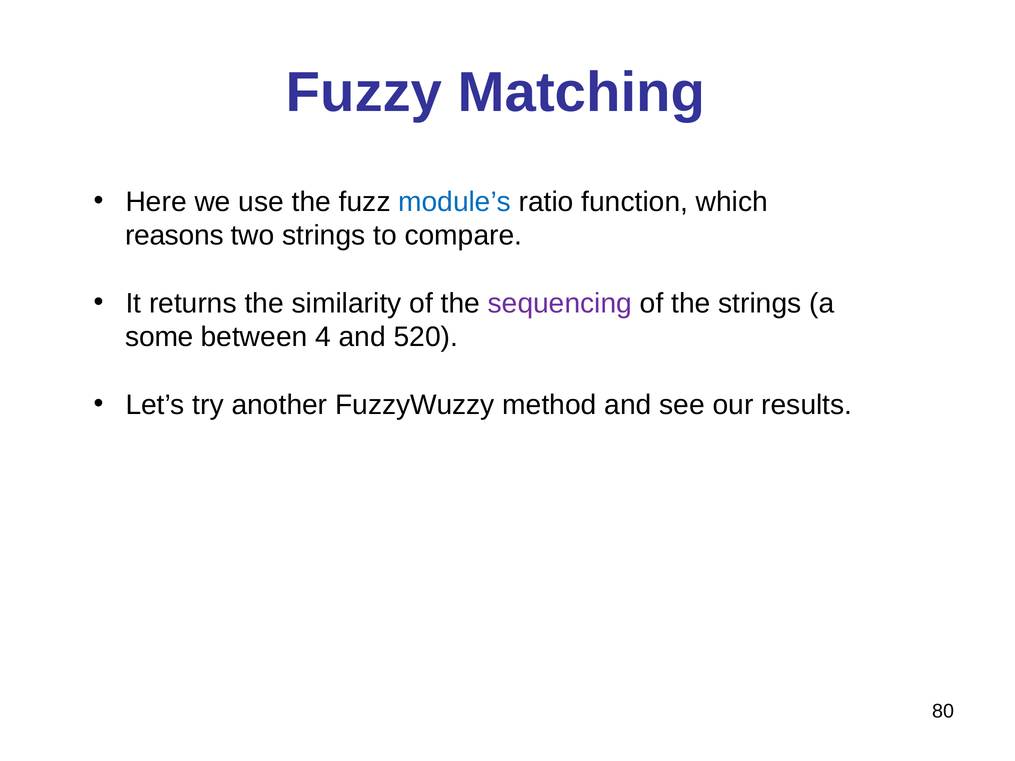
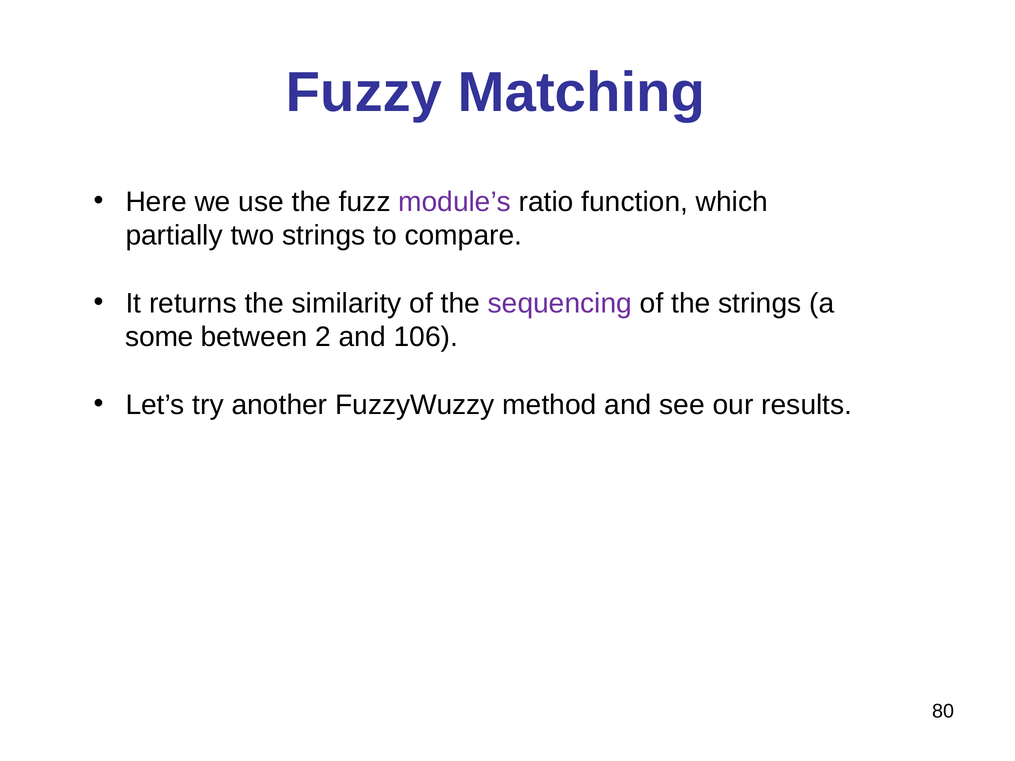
module’s colour: blue -> purple (455, 202)
reasons: reasons -> partially (174, 236)
4: 4 -> 2 (323, 337)
520: 520 -> 106 (426, 337)
